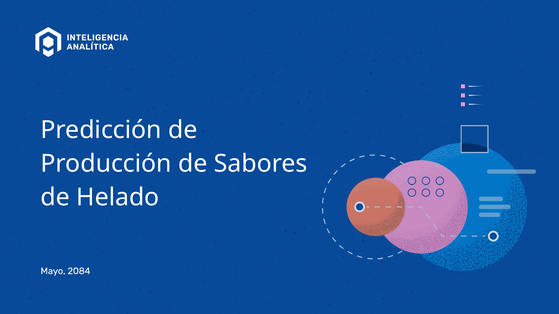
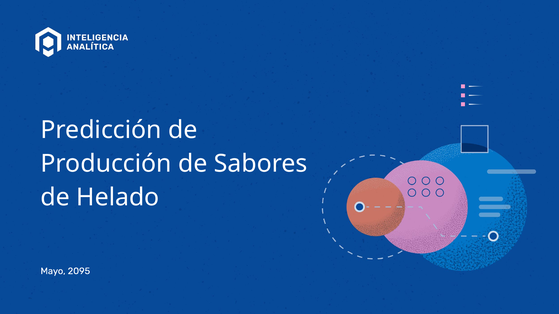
2084: 2084 -> 2095 (79, 271)
